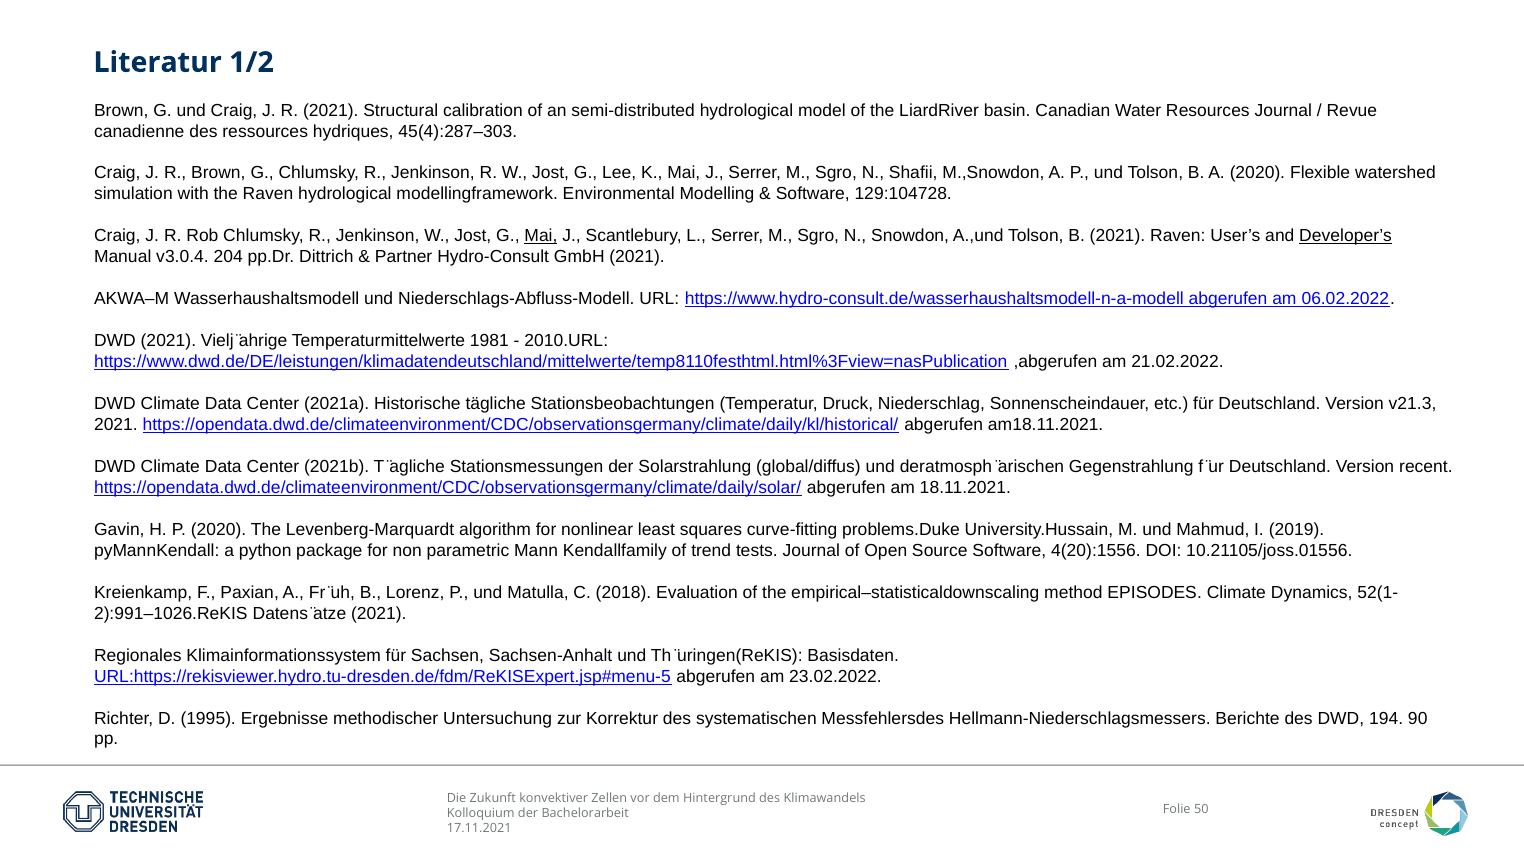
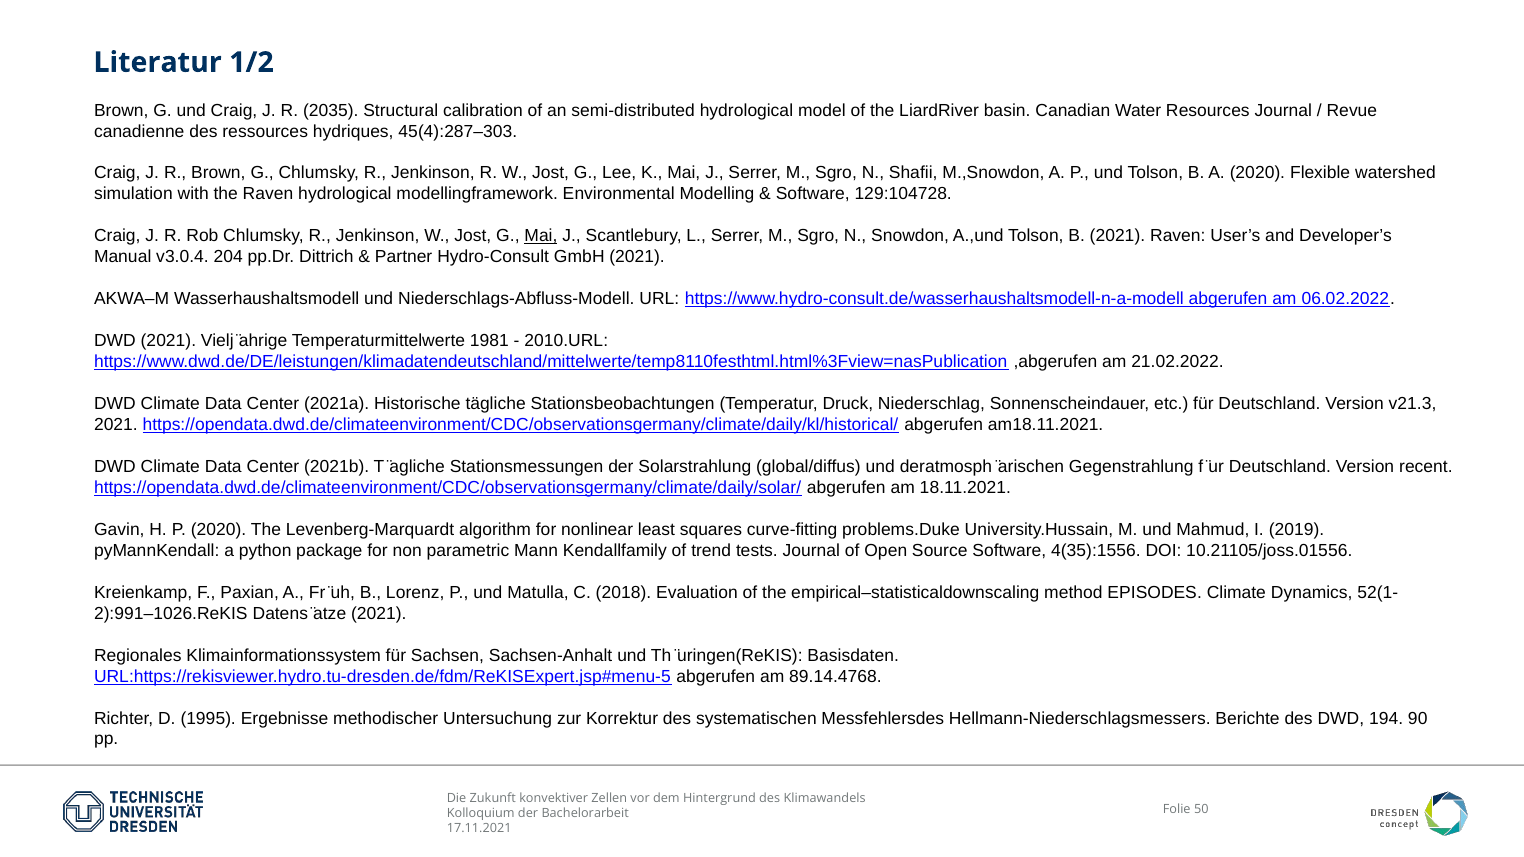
R 2021: 2021 -> 2035 (331, 110)
Developer’s underline: present -> none (1346, 236)
4(20):1556: 4(20):1556 -> 4(35):1556 (1096, 551)
23.02.2022: 23.02.2022 -> 89.14.4768 (835, 677)
